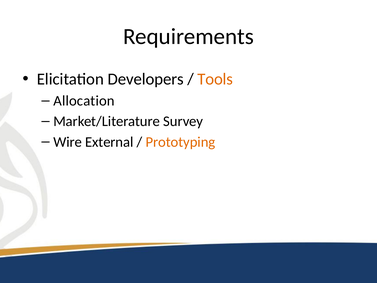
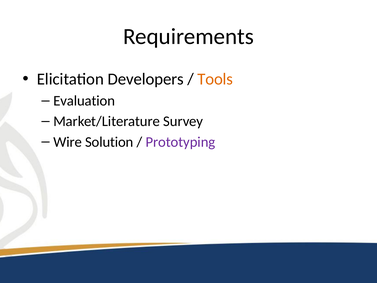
Allocation: Allocation -> Evaluation (84, 101)
External: External -> Solution (109, 142)
Prototyping colour: orange -> purple (180, 142)
